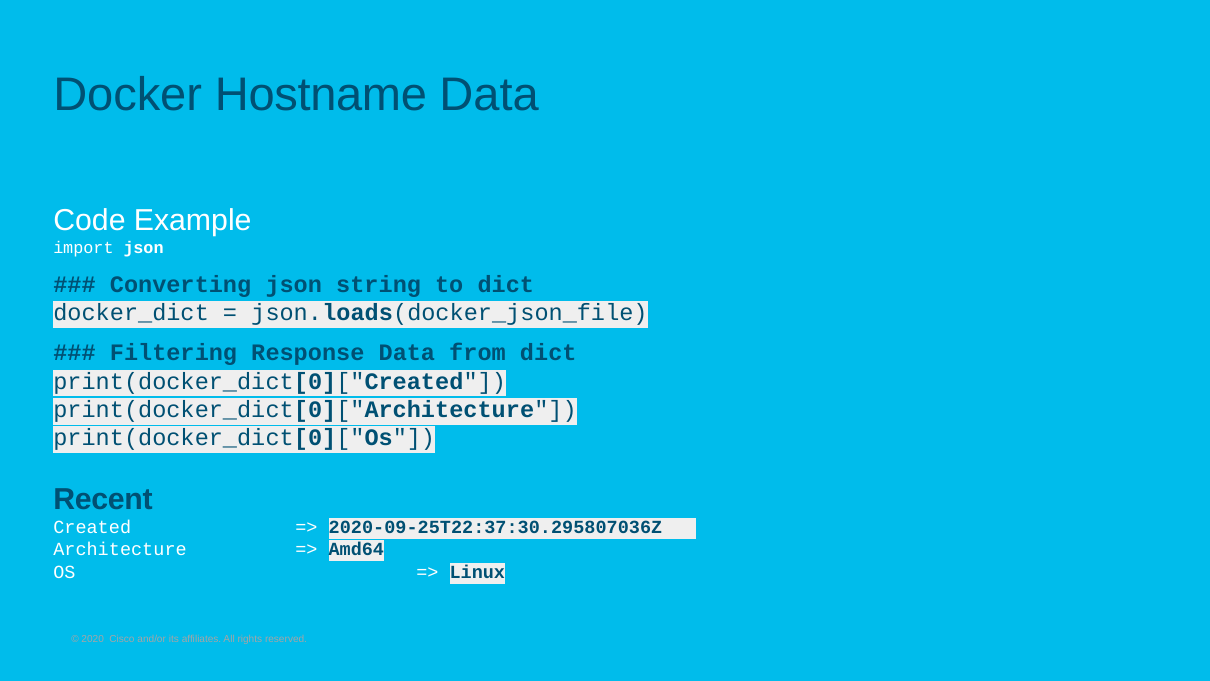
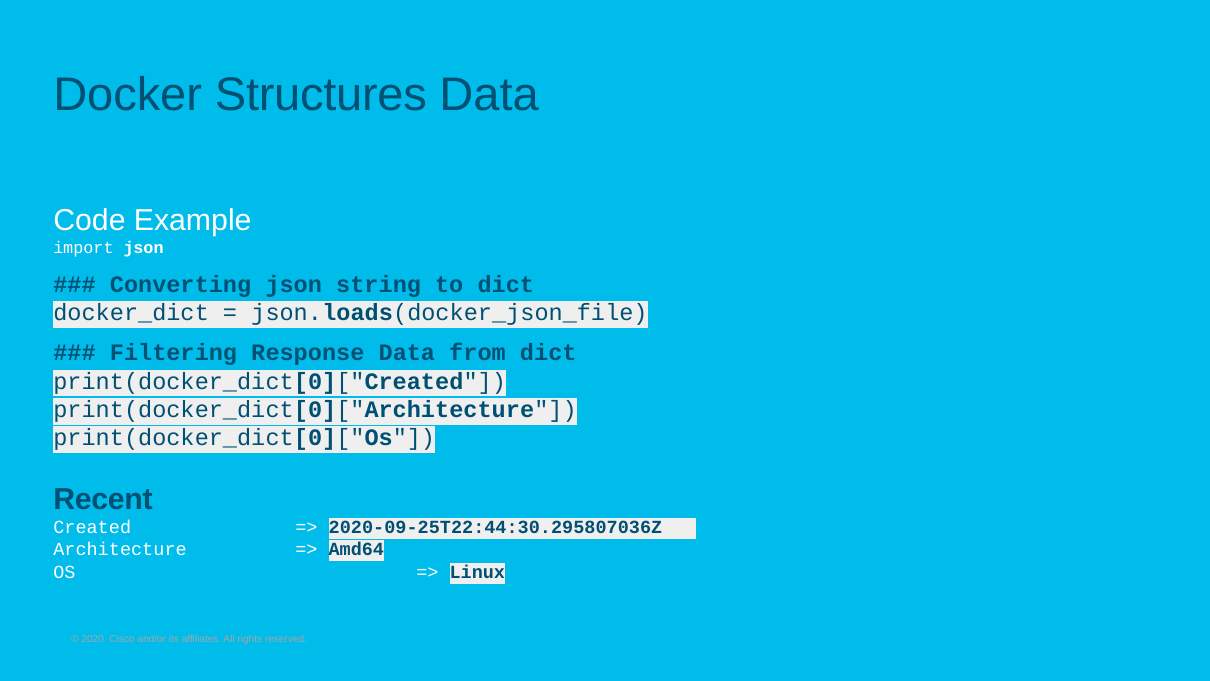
Hostname: Hostname -> Structures (321, 95)
2020-09-25T22:37:30.295807036Z: 2020-09-25T22:37:30.295807036Z -> 2020-09-25T22:44:30.295807036Z (495, 527)
